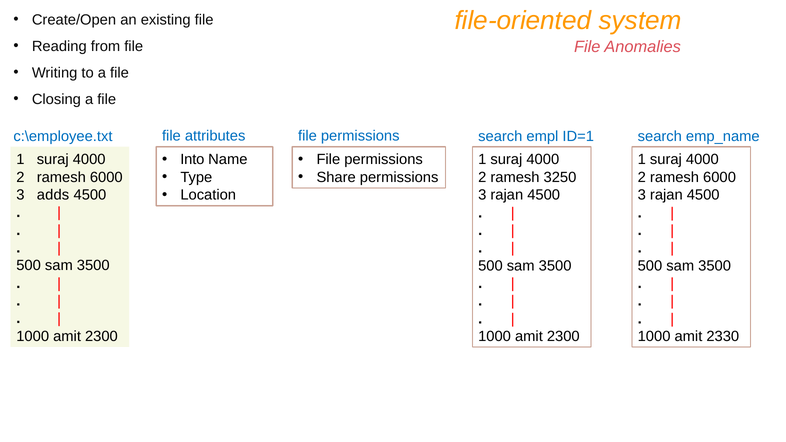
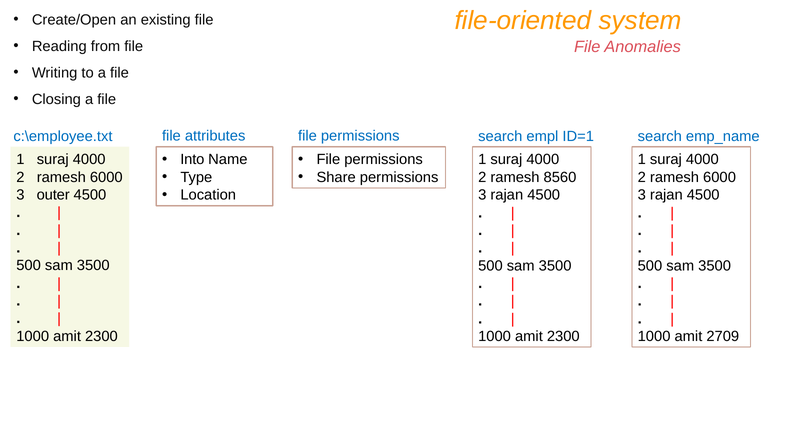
3250: 3250 -> 8560 (560, 177)
adds: adds -> outer (53, 195)
2330: 2330 -> 2709 (723, 337)
